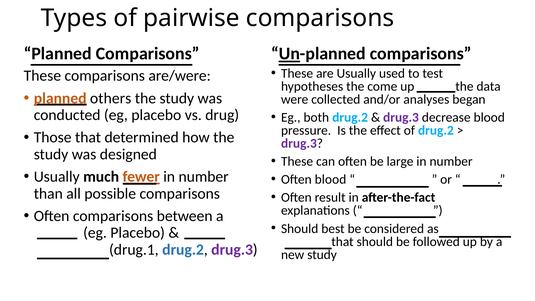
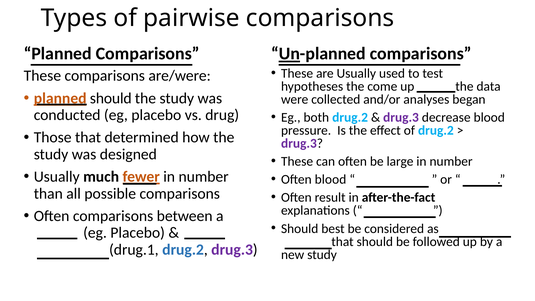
others: others -> should (111, 98)
